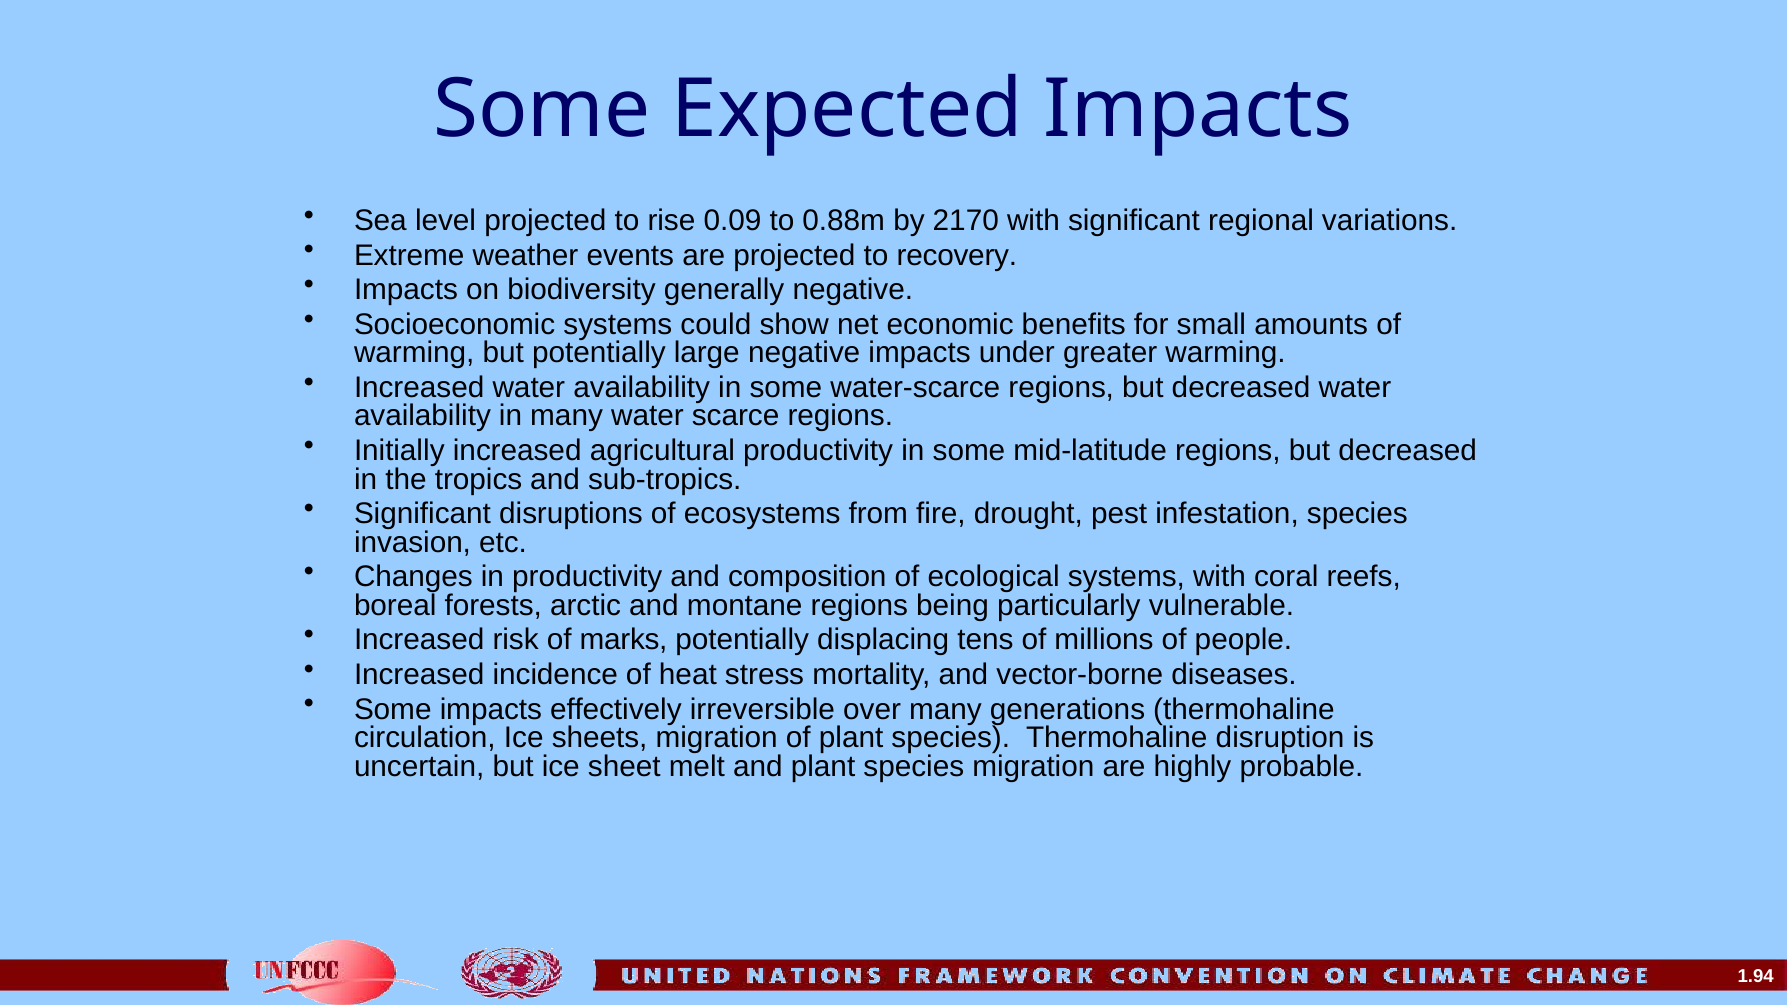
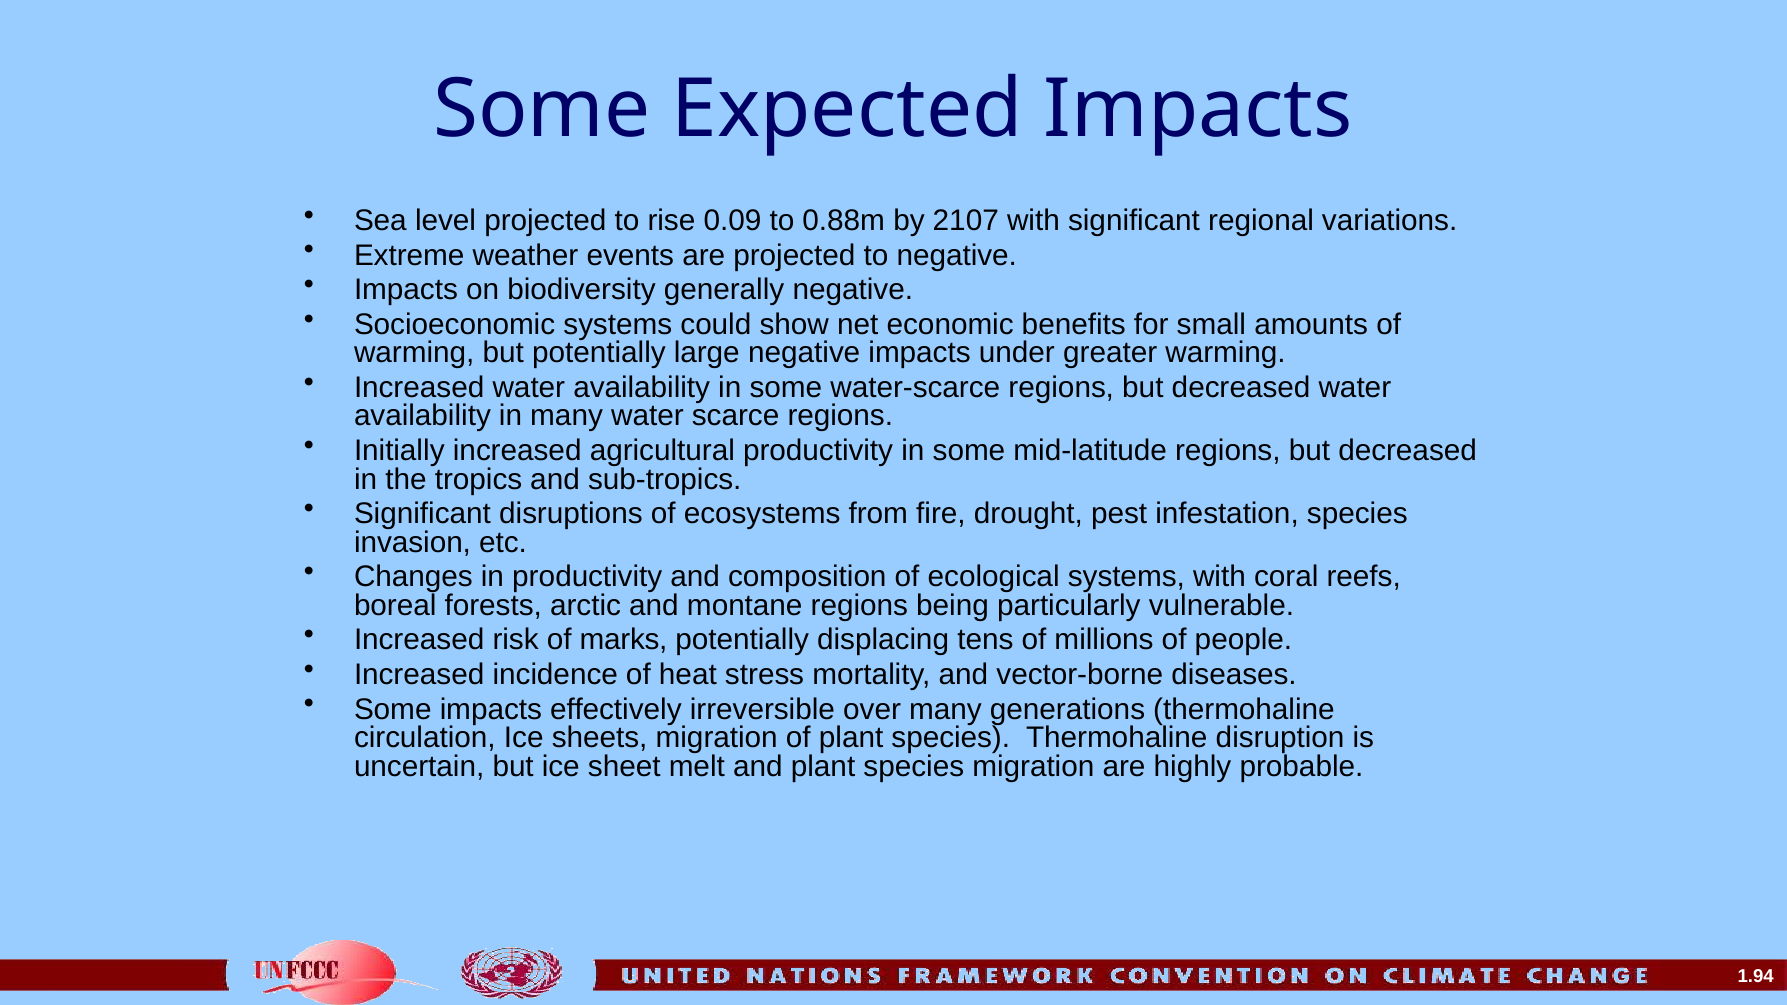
2170: 2170 -> 2107 (966, 221)
to recovery: recovery -> negative (957, 255)
